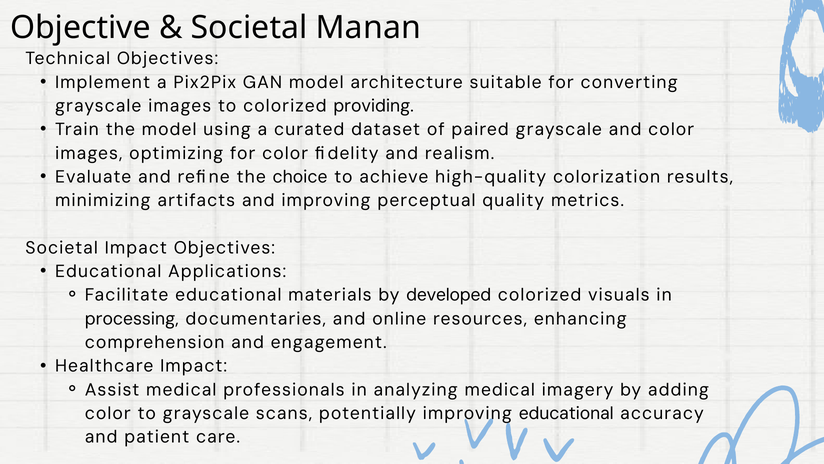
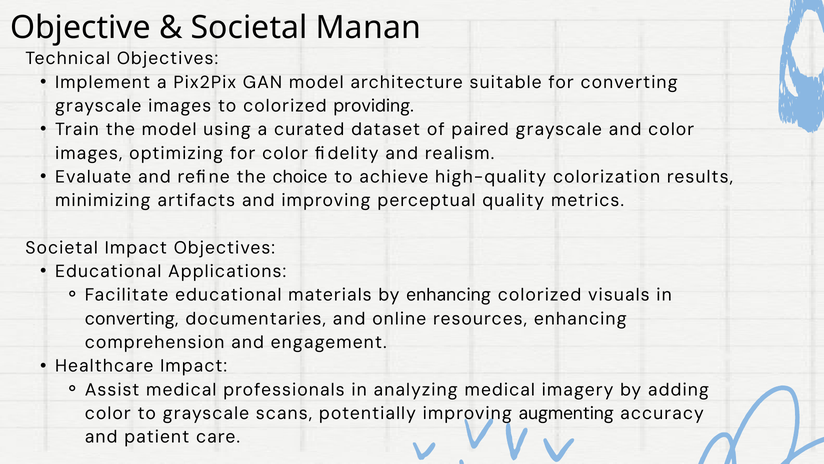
by developed: developed -> enhancing (449, 295)
processing: processing -> converting (132, 318)
educational: educational -> augmenting (566, 413)
